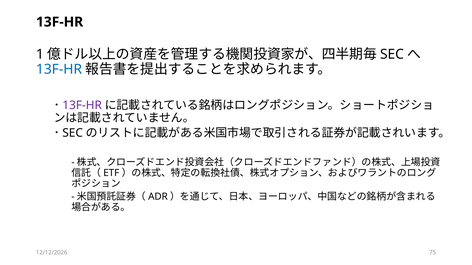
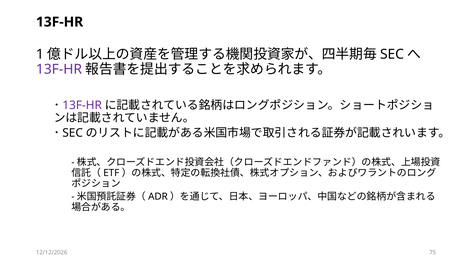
13F-HR colour: blue -> purple (59, 69)
